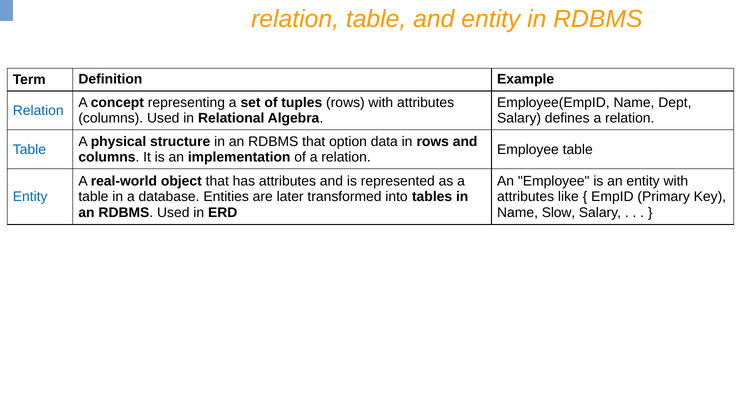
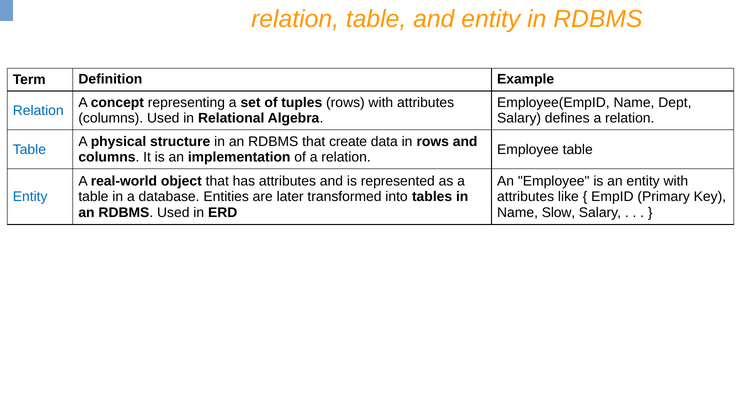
option: option -> create (348, 142)
